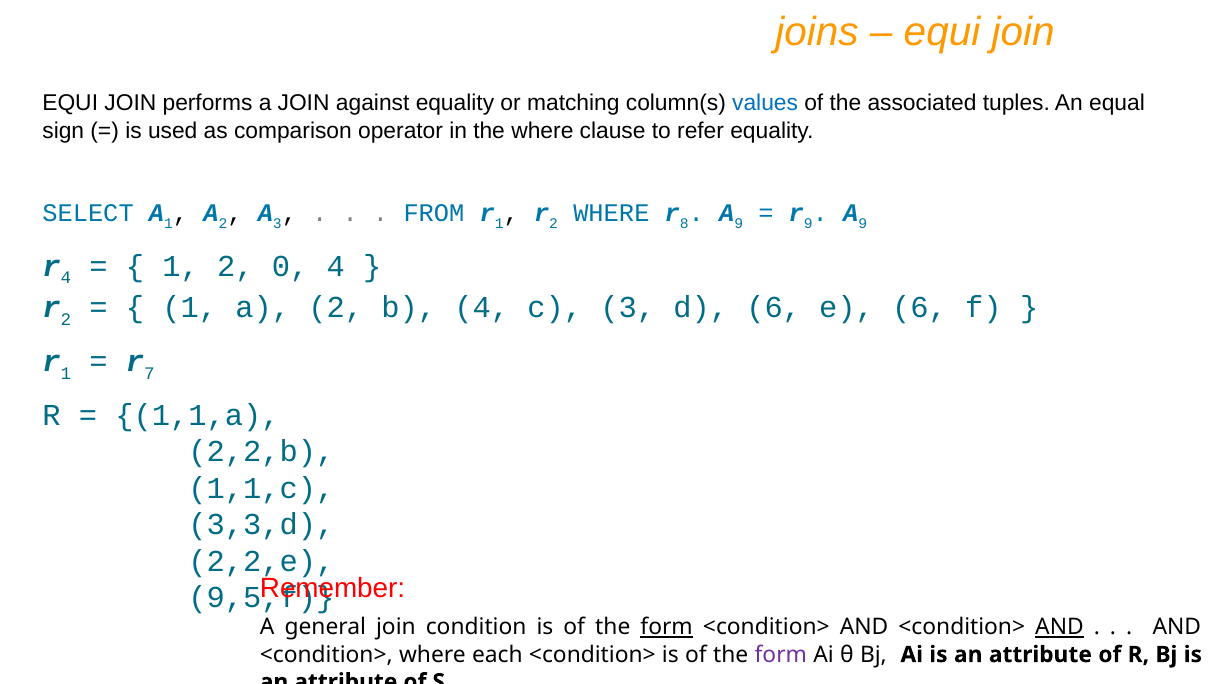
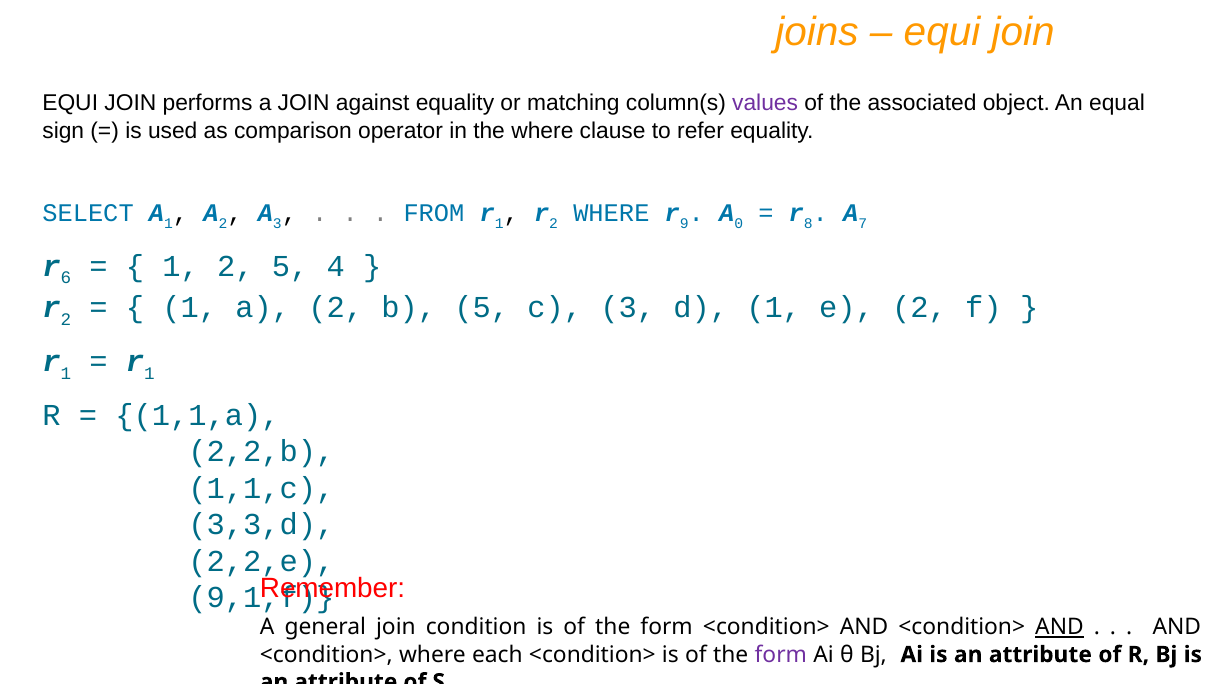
values colour: blue -> purple (765, 103)
tuples: tuples -> object (1016, 103)
8: 8 -> 9 (684, 223)
9: 9 -> 0 (739, 223)
r 9: 9 -> 8 (808, 223)
9: 9 -> 7 (863, 223)
r 4: 4 -> 6 (66, 278)
2 0: 0 -> 5 (290, 266)
b 4: 4 -> 5 (482, 308)
d 6: 6 -> 1 (774, 308)
e 6: 6 -> 2 (920, 308)
7: 7 -> 1 (149, 373)
9,5,f: 9,5,f -> 9,1,f (261, 597)
form underline: present -> none (667, 627)
